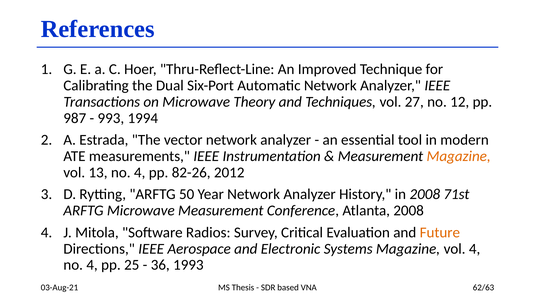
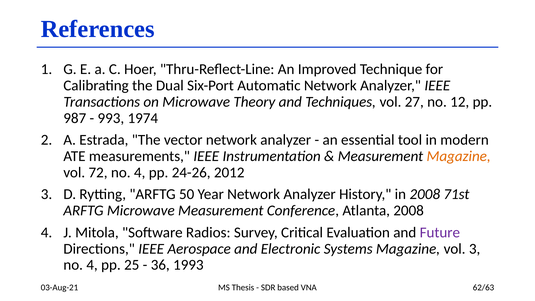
1994: 1994 -> 1974 (143, 118)
13: 13 -> 72 (98, 172)
82-26: 82-26 -> 24-26 (191, 172)
Future colour: orange -> purple (440, 232)
vol 4: 4 -> 3 (475, 249)
